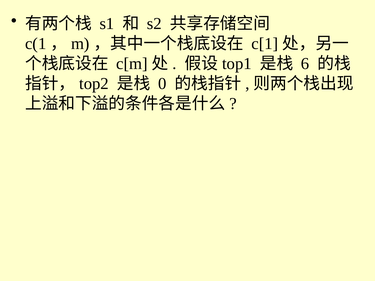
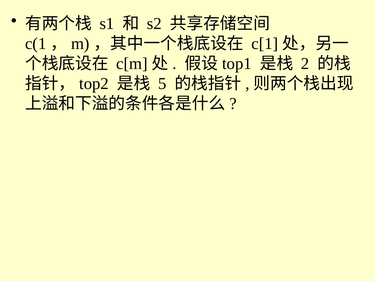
6: 6 -> 2 (305, 64)
0: 0 -> 5 (162, 84)
